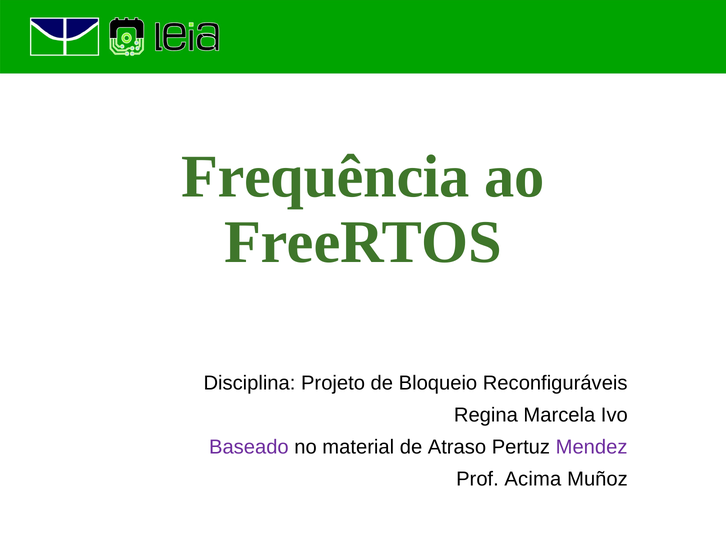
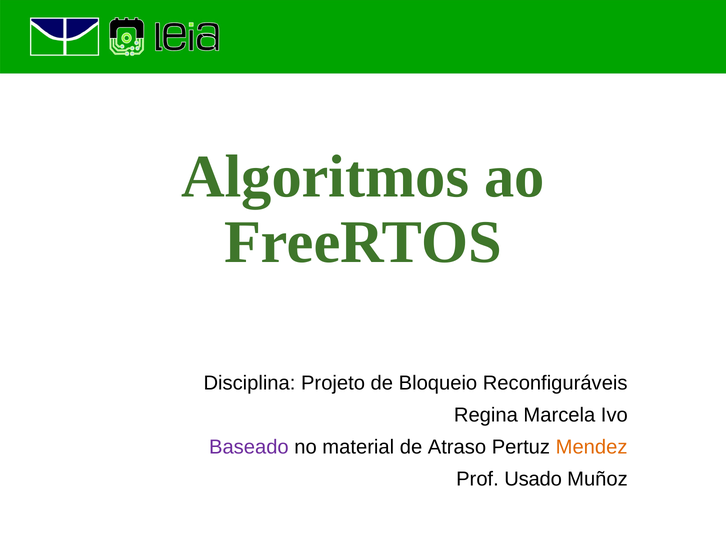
Frequência: Frequência -> Algoritmos (325, 177)
Mendez colour: purple -> orange (592, 447)
Acima: Acima -> Usado (533, 479)
